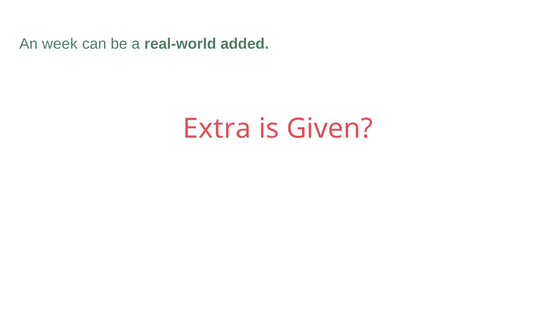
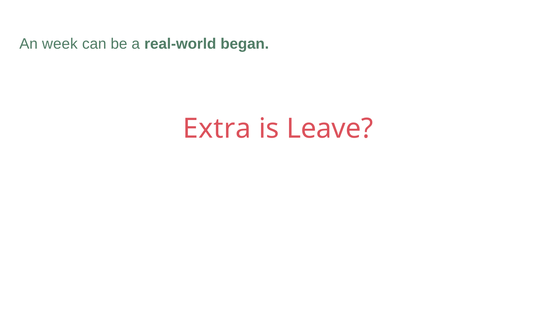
added: added -> began (245, 44)
Given: Given -> Leave (330, 128)
